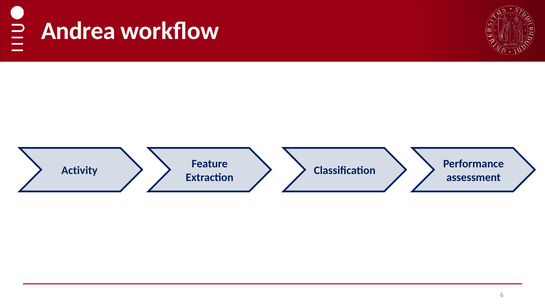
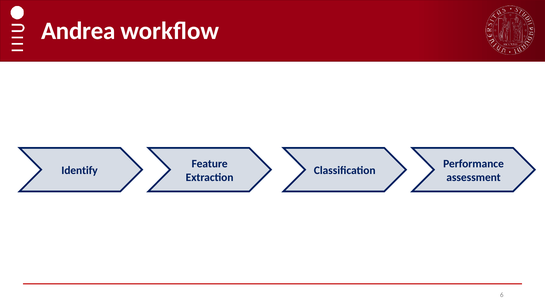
Activity: Activity -> Identify (79, 170)
